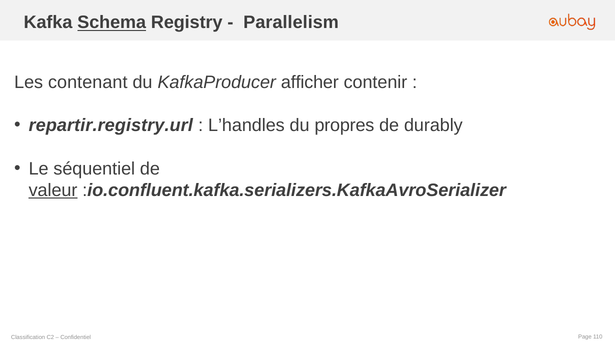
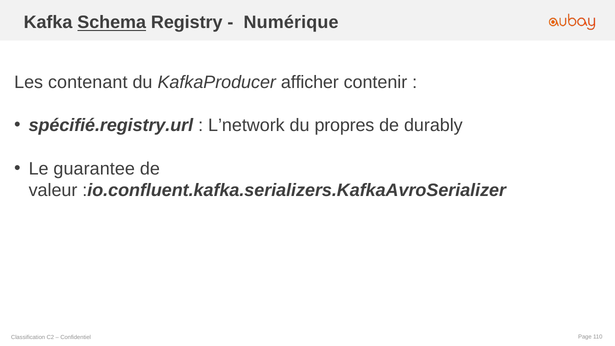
Parallelism: Parallelism -> Numérique (291, 23)
repartir.registry.url: repartir.registry.url -> spécifié.registry.url (111, 125)
L’handles: L’handles -> L’network (246, 125)
séquentiel: séquentiel -> guarantee (94, 169)
valeur underline: present -> none (53, 190)
